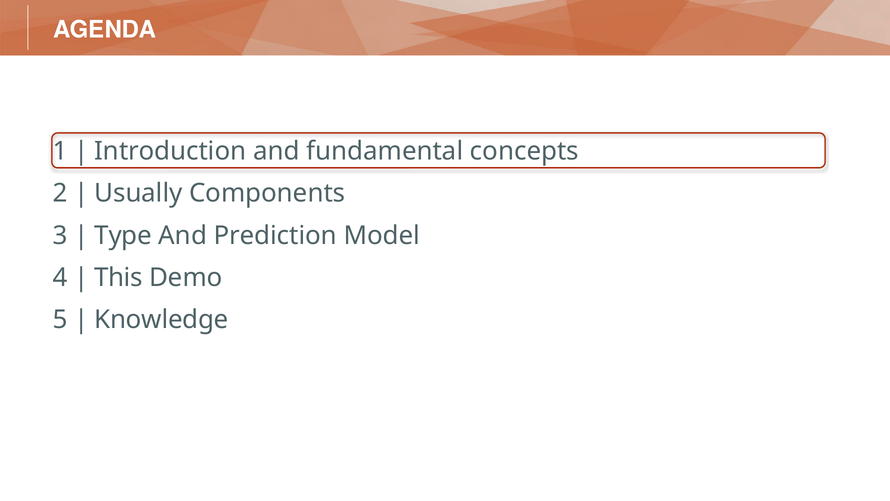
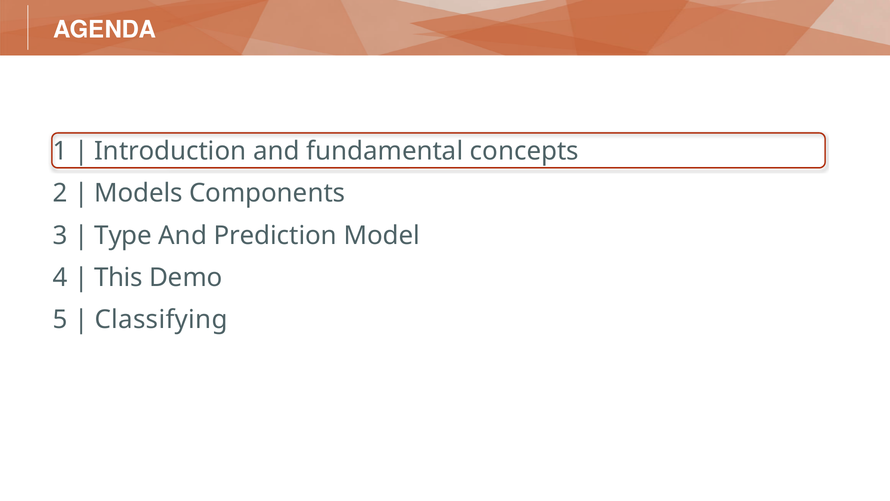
Usually: Usually -> Models (138, 193)
Knowledge: Knowledge -> Classifying (161, 319)
